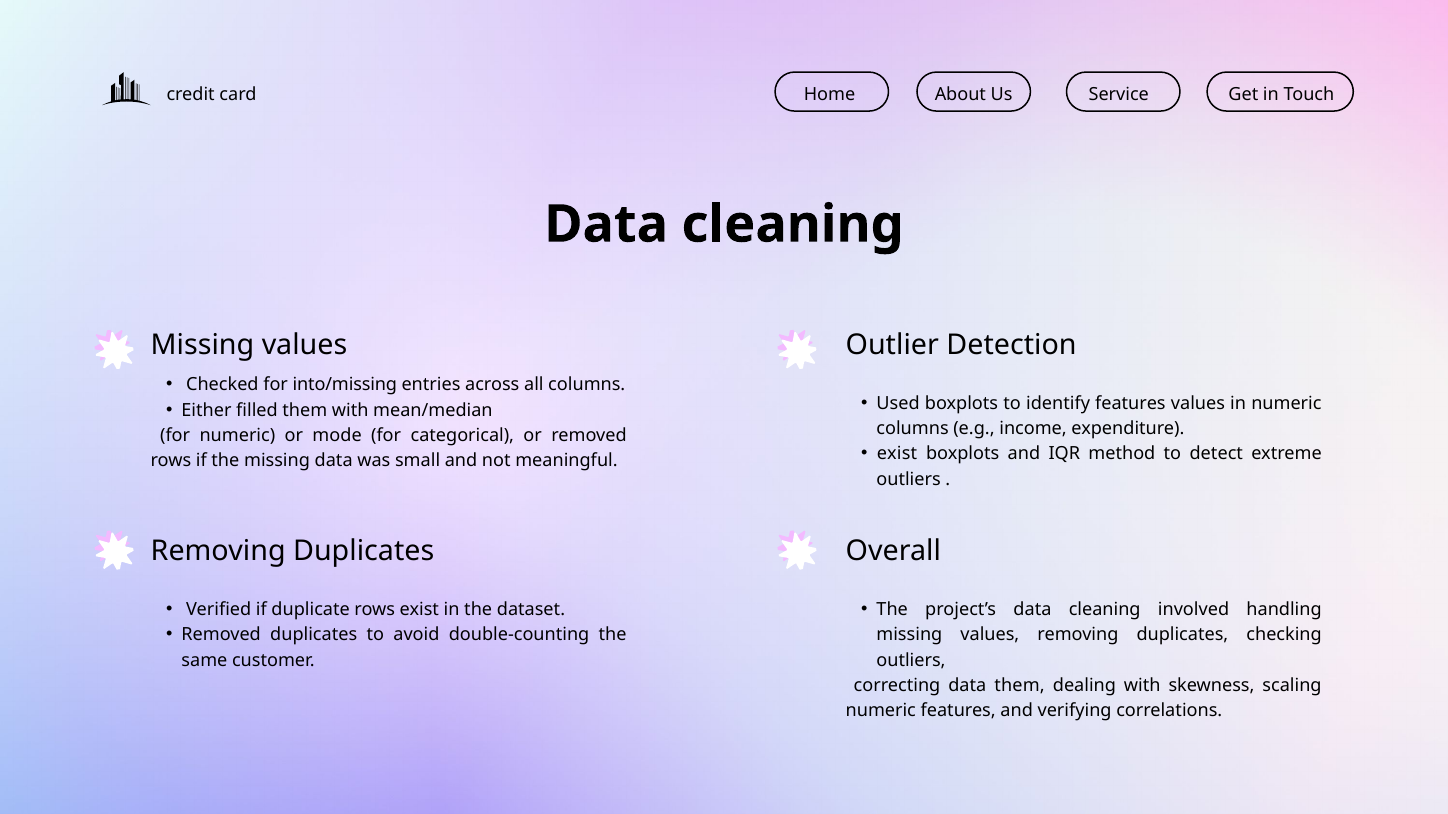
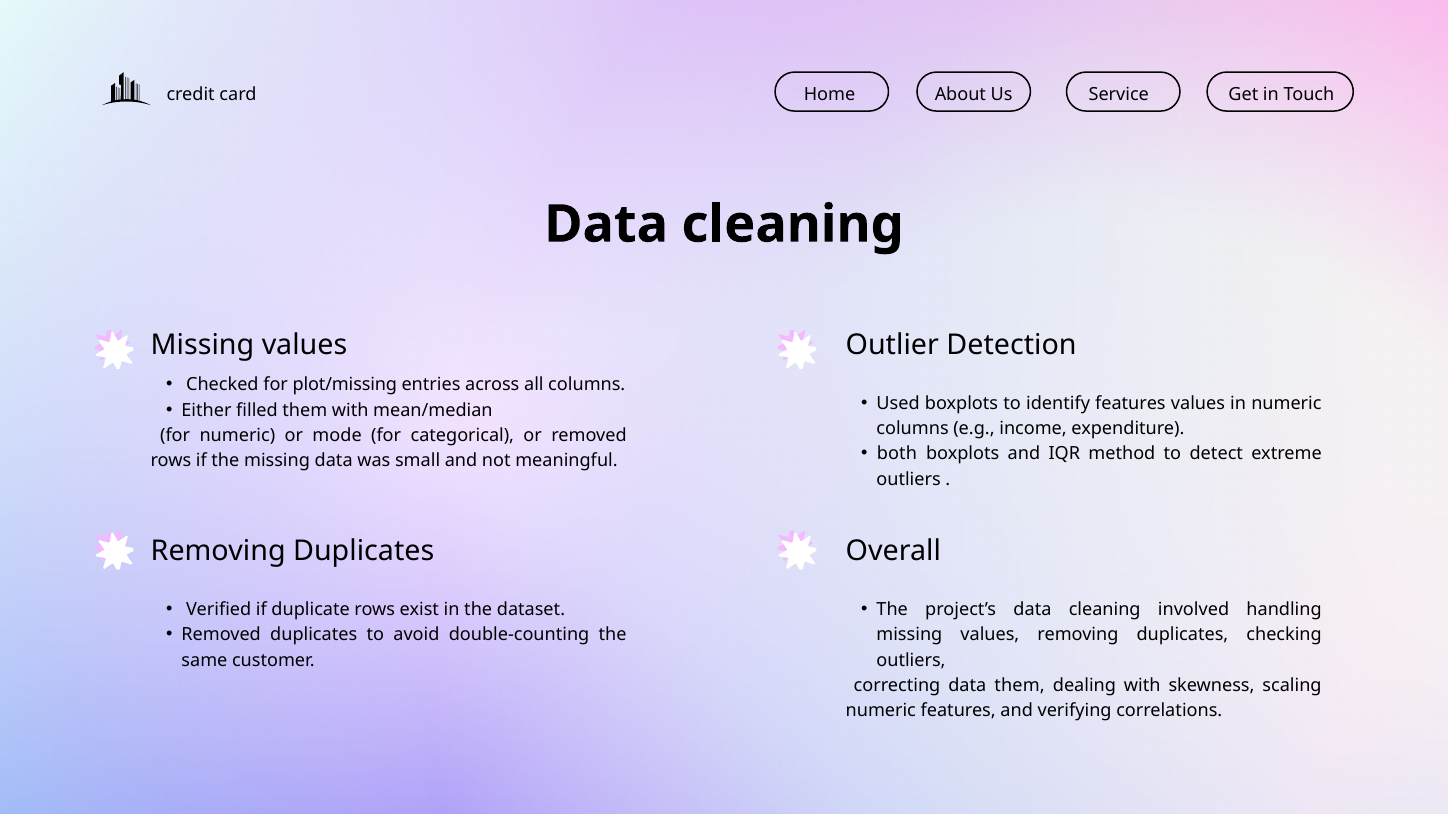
into/missing: into/missing -> plot/missing (345, 385)
exist: exist -> both (897, 454)
